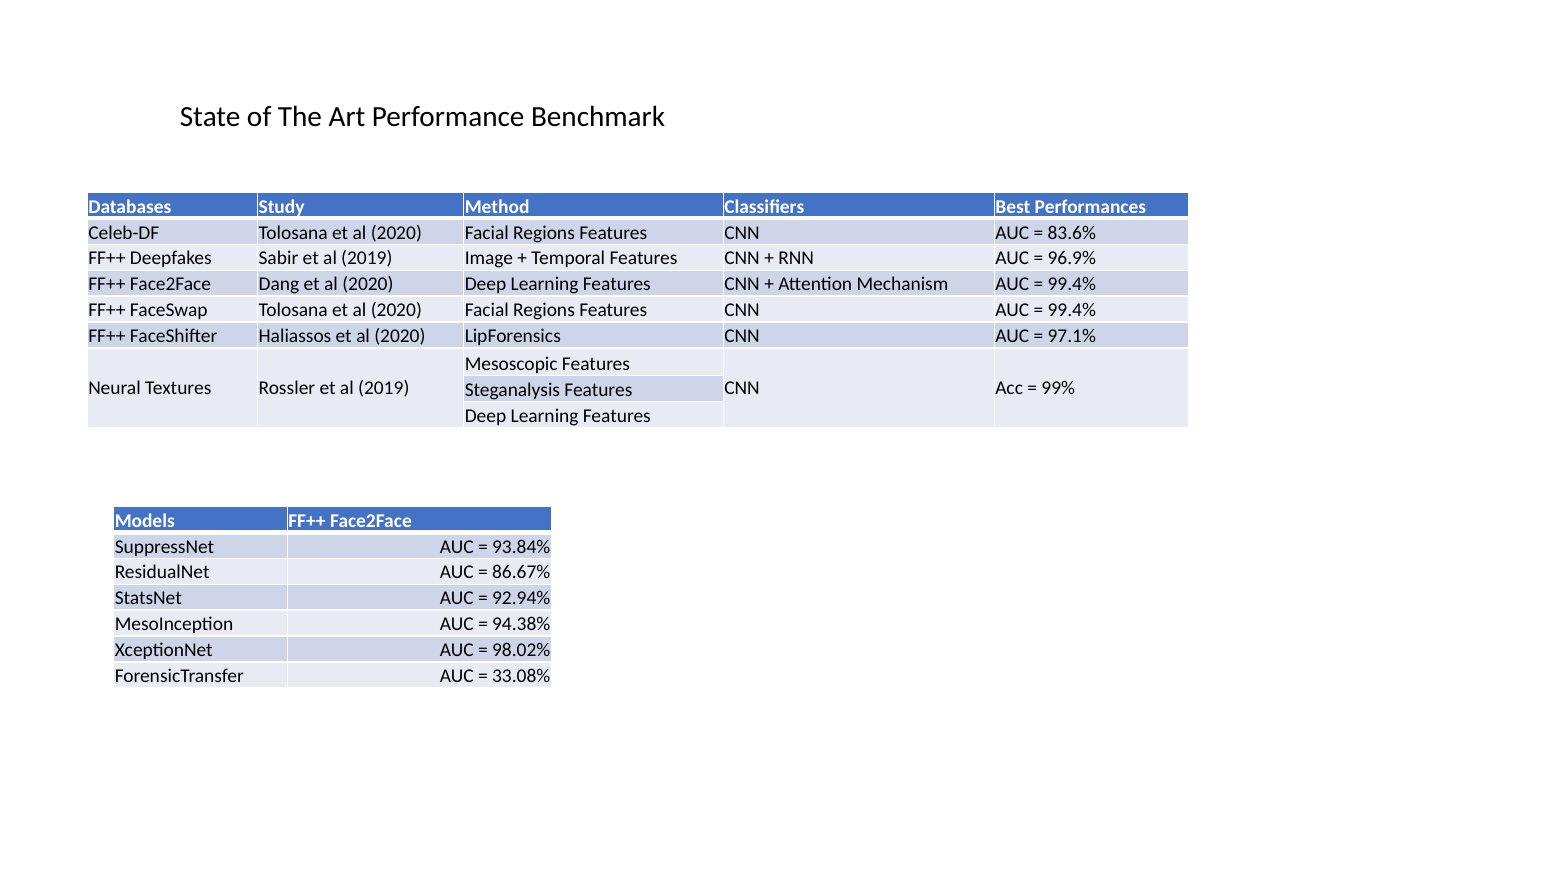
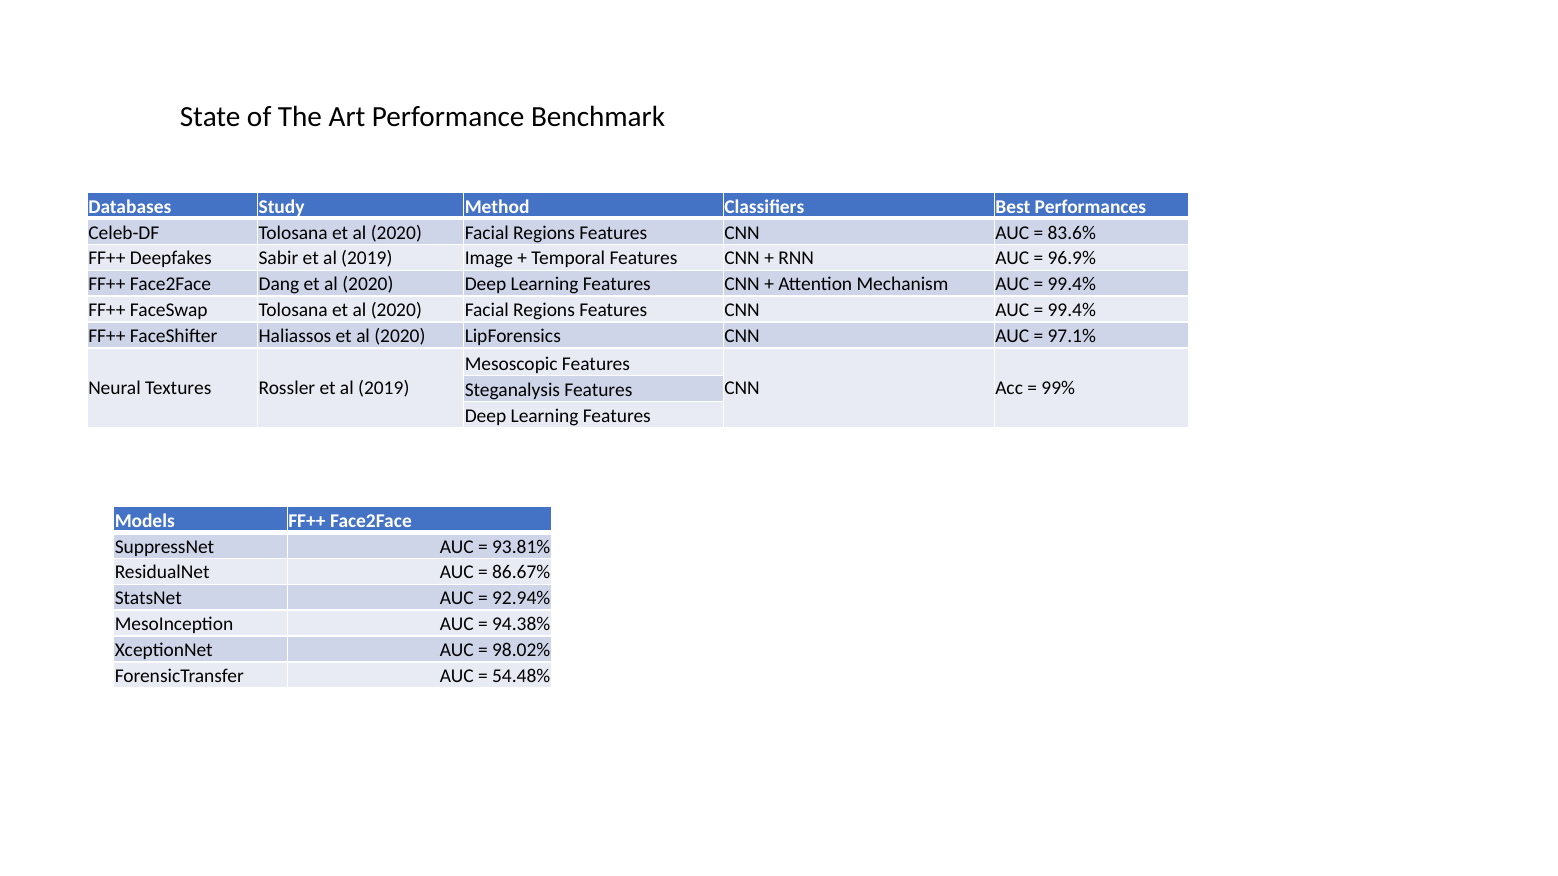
93.84%: 93.84% -> 93.81% (521, 547)
33.08%: 33.08% -> 54.48% (521, 676)
